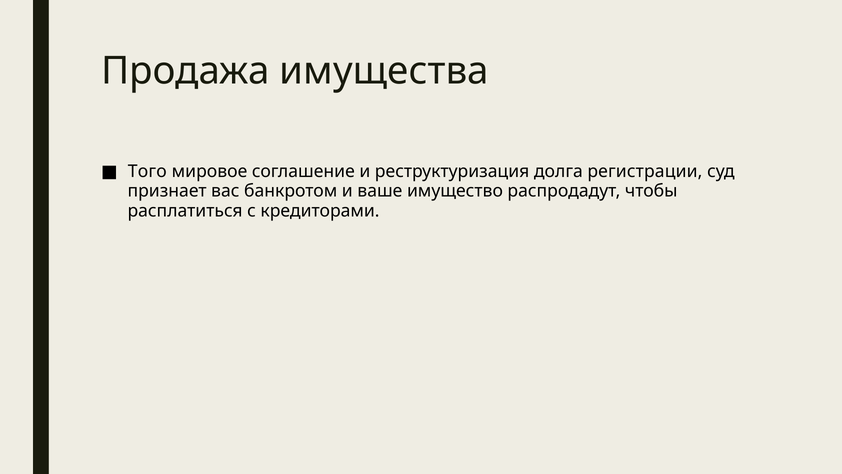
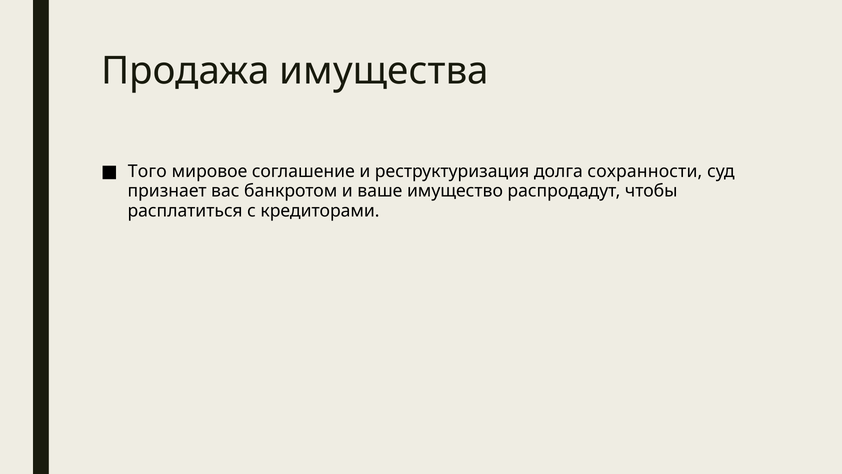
регистрации: регистрации -> сохранности (645, 171)
